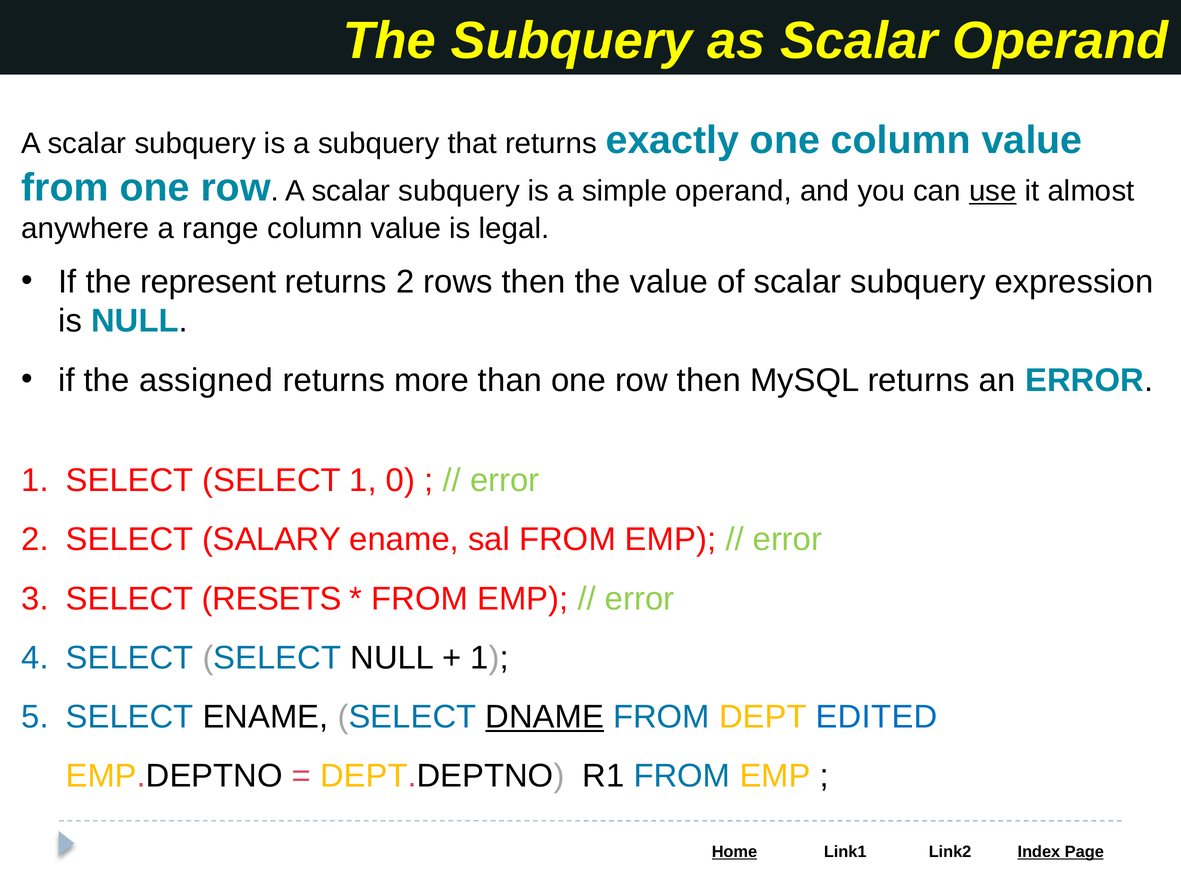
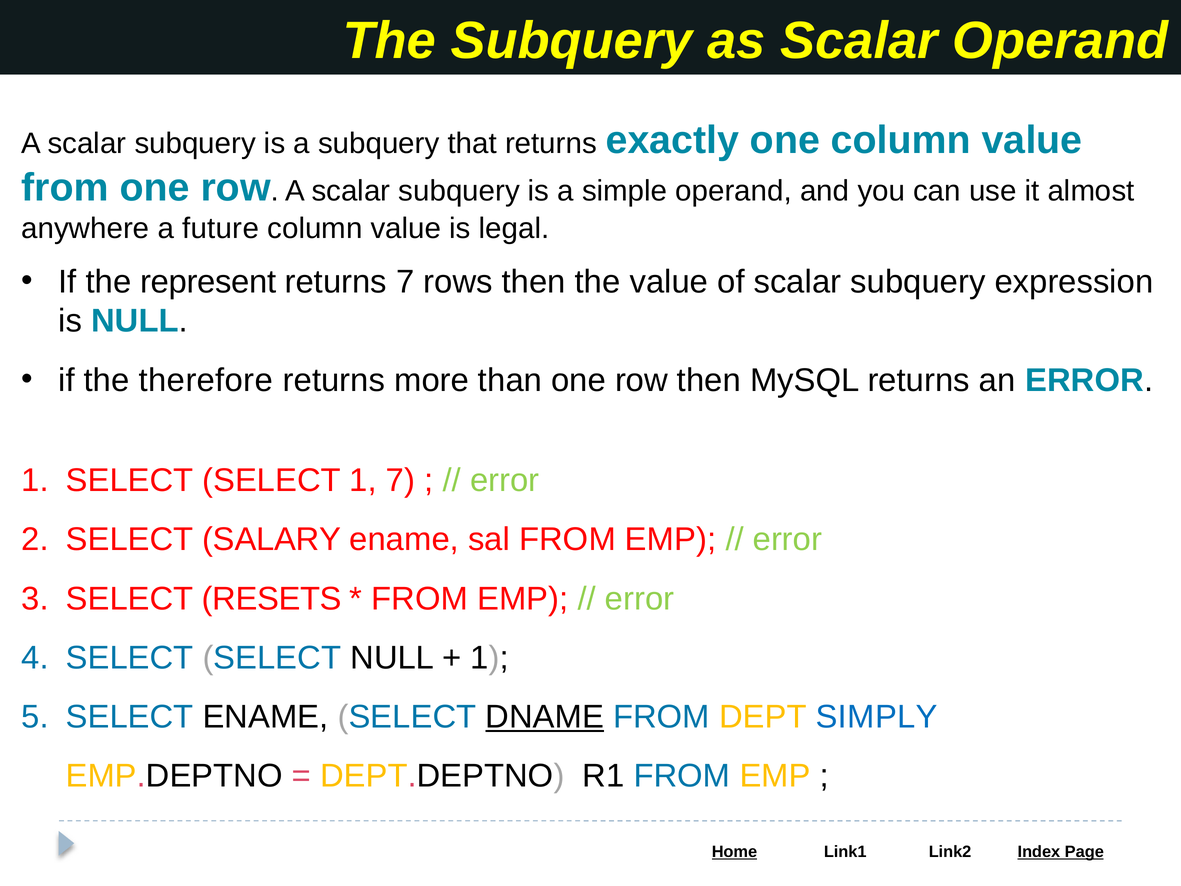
use underline: present -> none (993, 191)
range: range -> future (221, 228)
returns 2: 2 -> 7 (405, 282)
assigned: assigned -> therefore (206, 380)
1 0: 0 -> 7 (401, 480)
EDITED: EDITED -> SIMPLY (877, 717)
